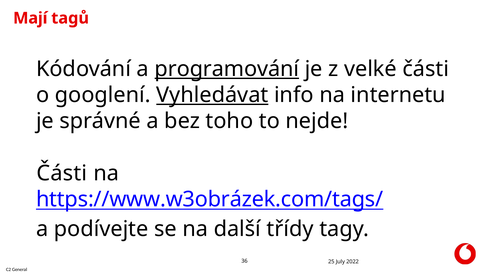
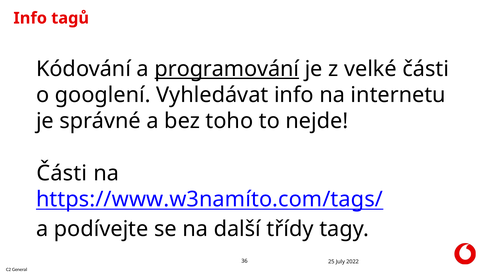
Mají: Mají -> Info (30, 18)
Vyhledávat underline: present -> none (212, 95)
https://www.w3obrázek.com/tags/: https://www.w3obrázek.com/tags/ -> https://www.w3namíto.com/tags/ (210, 199)
